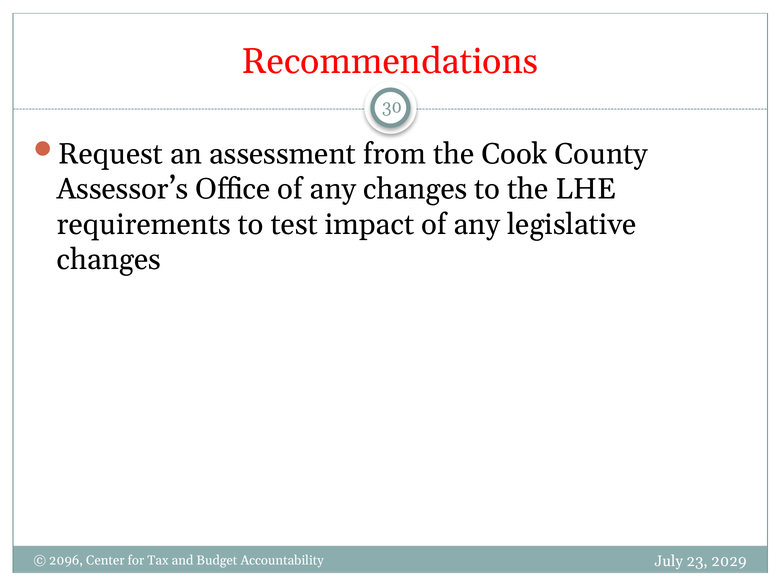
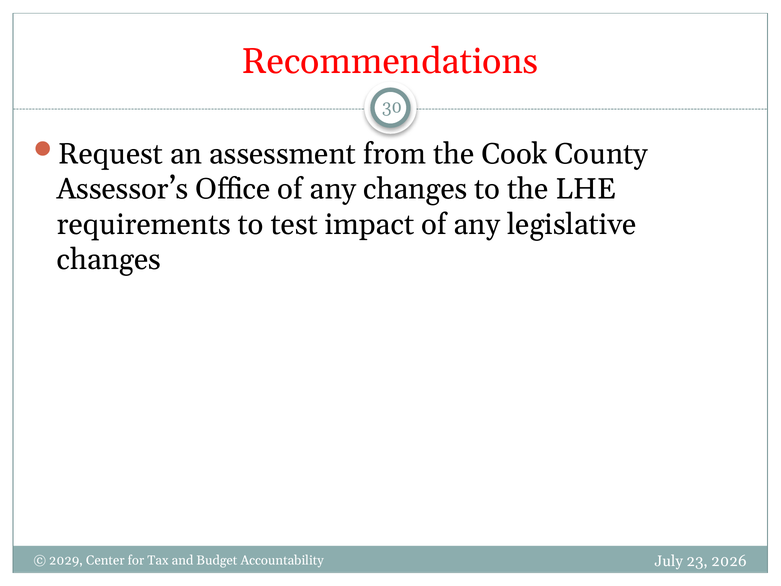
2096: 2096 -> 2029 (66, 560)
2029: 2029 -> 2026 (729, 561)
